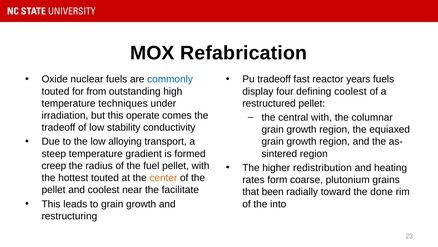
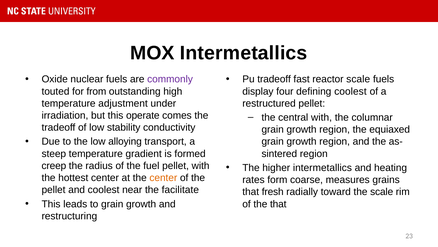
MOX Refabrication: Refabrication -> Intermetallics (244, 53)
commonly colour: blue -> purple (170, 79)
reactor years: years -> scale (358, 79)
techniques: techniques -> adjustment (123, 103)
higher redistribution: redistribution -> intermetallics (322, 167)
hottest touted: touted -> center (105, 177)
plutonium: plutonium -> measures (348, 179)
been: been -> fresh (273, 191)
the done: done -> scale (382, 191)
the into: into -> that (278, 203)
